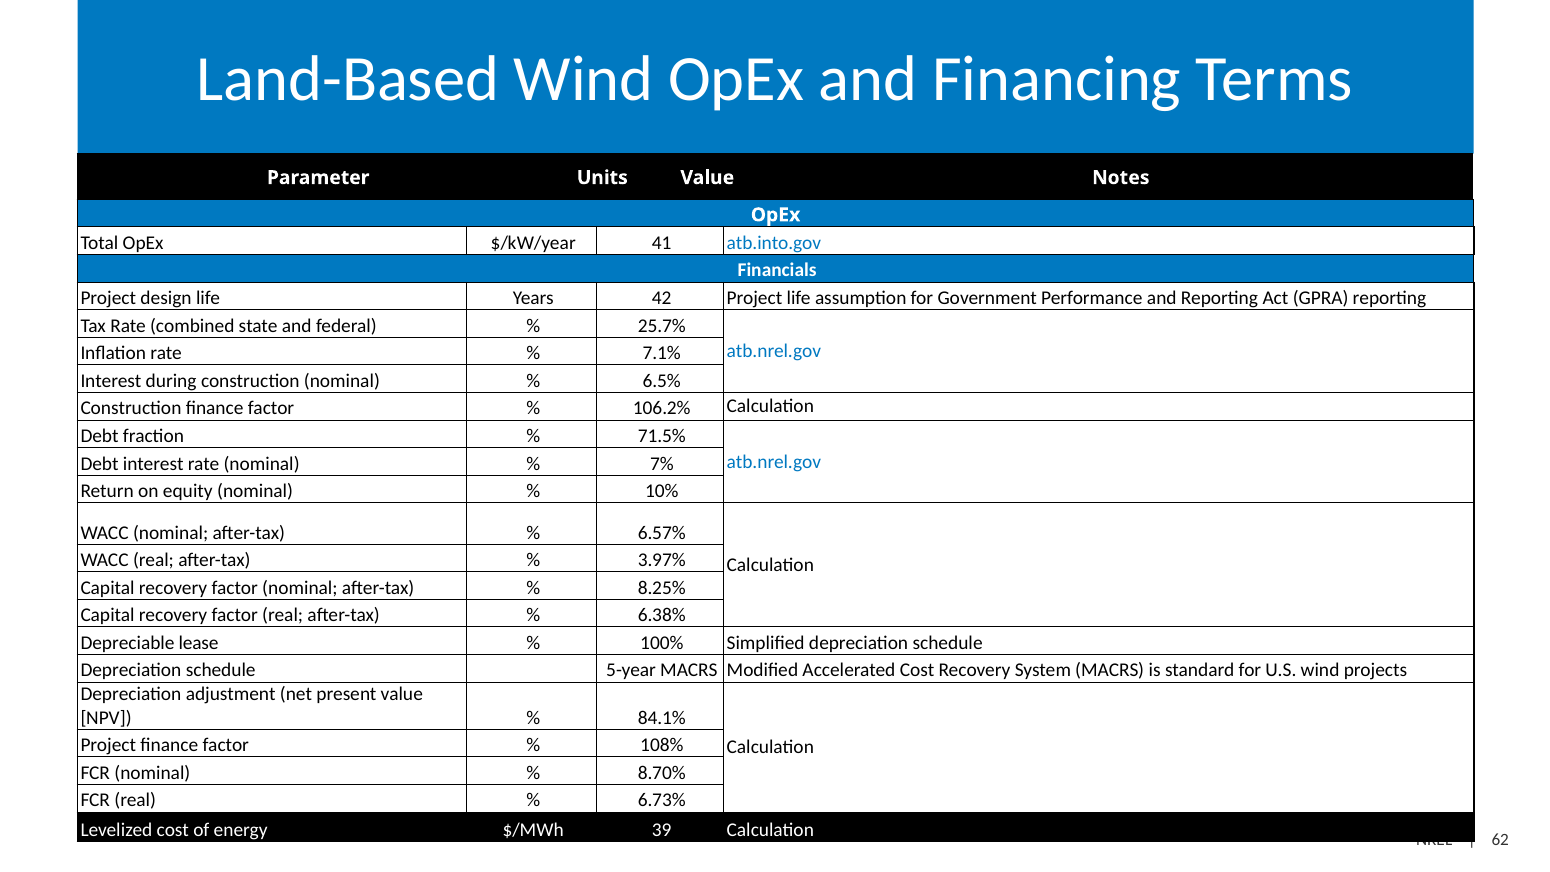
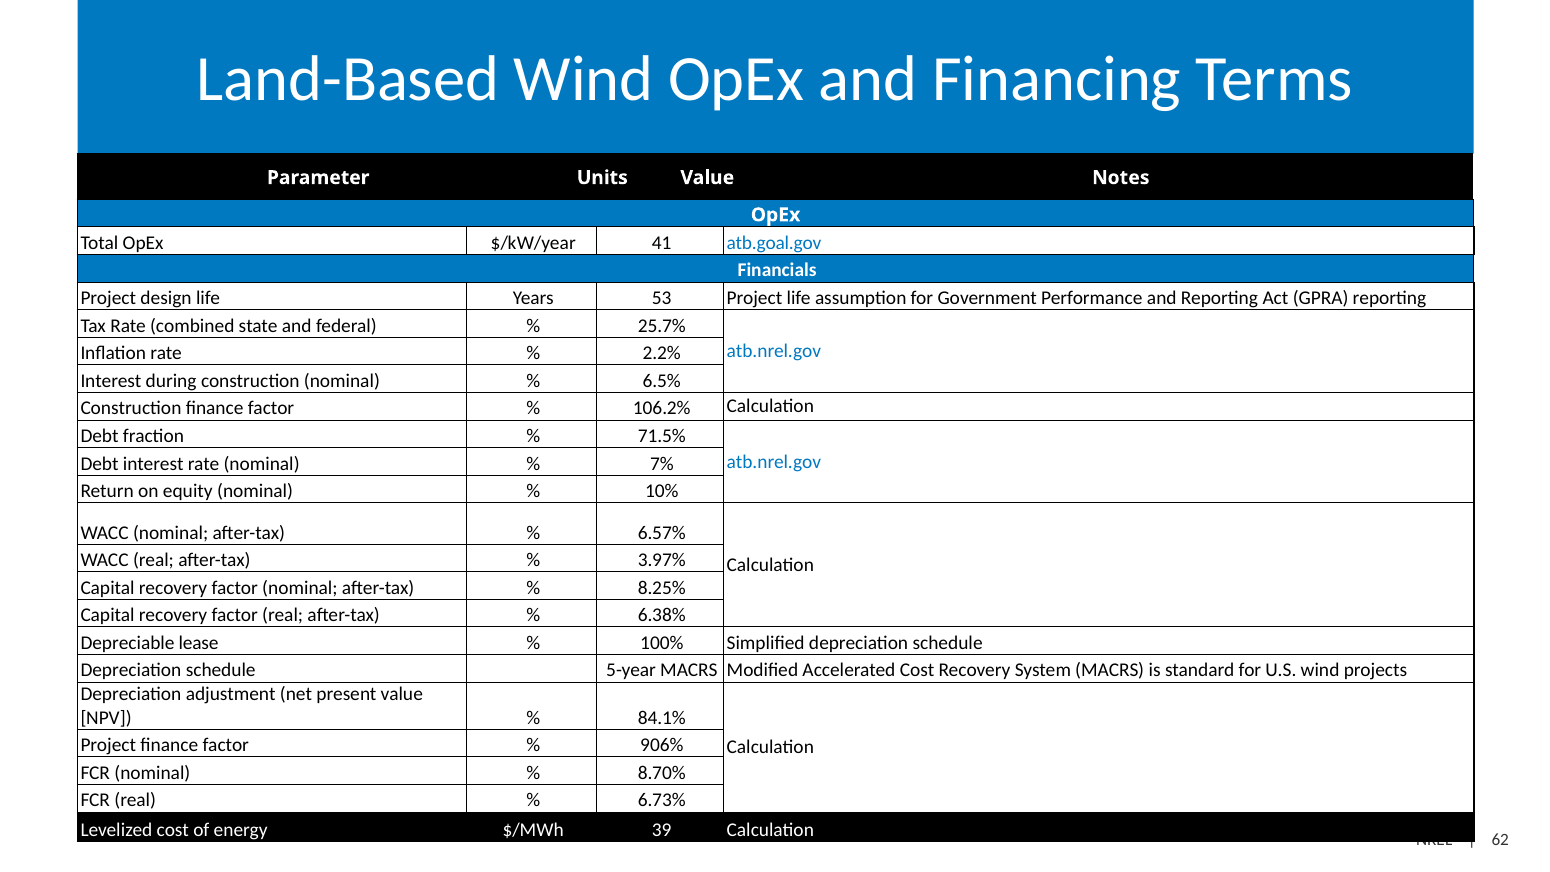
atb.into.gov: atb.into.gov -> atb.goal.gov (774, 243)
42: 42 -> 53 (662, 298)
7.1%: 7.1% -> 2.2% (662, 353)
108%: 108% -> 906% (662, 745)
